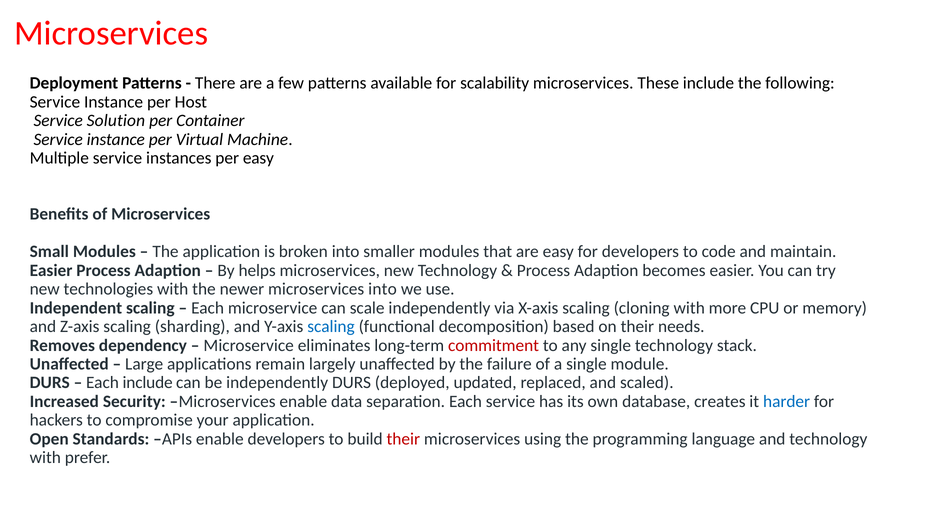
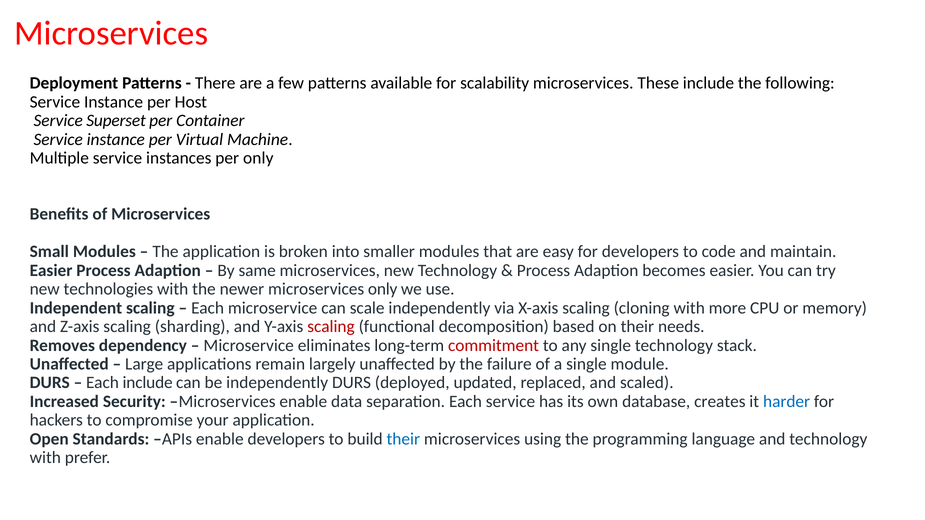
Solution: Solution -> Superset (116, 121)
per easy: easy -> only (258, 158)
helps: helps -> same (257, 271)
microservices into: into -> only (383, 289)
scaling colour: blue -> red (331, 327)
their colour: red -> blue (403, 439)
